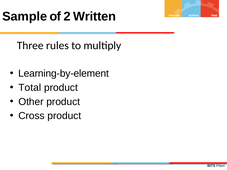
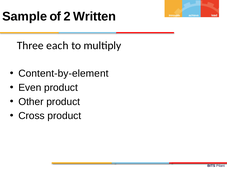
rules: rules -> each (57, 46)
Learning-by-element: Learning-by-element -> Content-by-element (63, 74)
Total: Total -> Even (30, 88)
